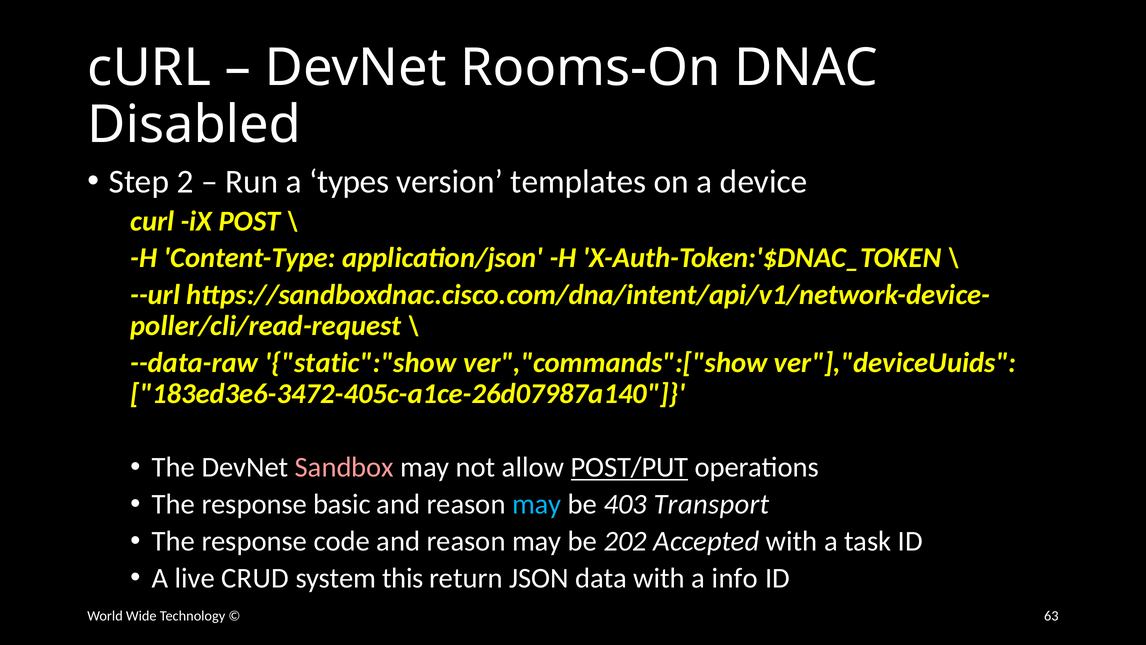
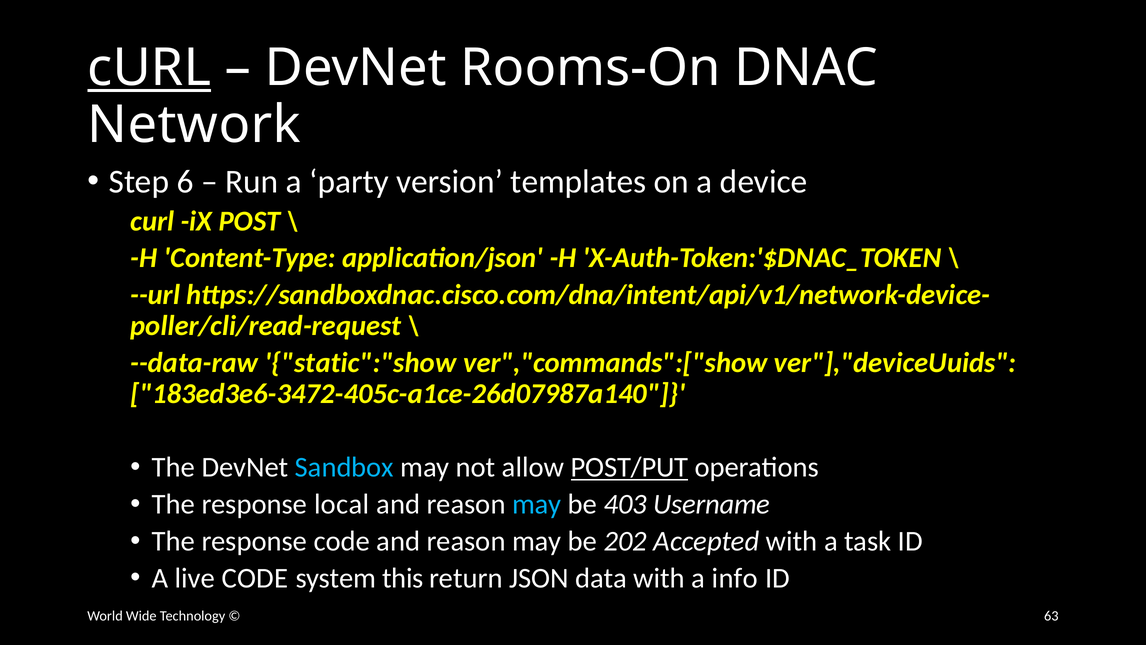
cURL underline: none -> present (149, 68)
Disabled: Disabled -> Network (194, 125)
2: 2 -> 6 (185, 181)
types: types -> party (349, 181)
Sandbox colour: pink -> light blue (344, 467)
basic: basic -> local (342, 504)
Transport: Transport -> Username (712, 504)
live CRUD: CRUD -> CODE (255, 578)
